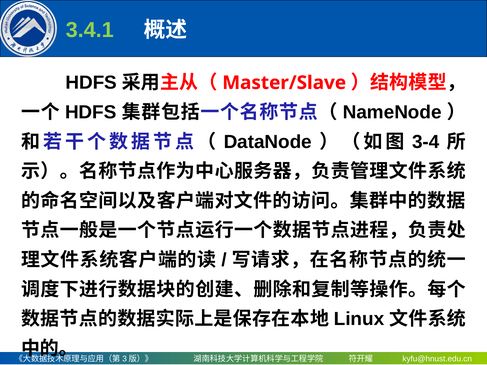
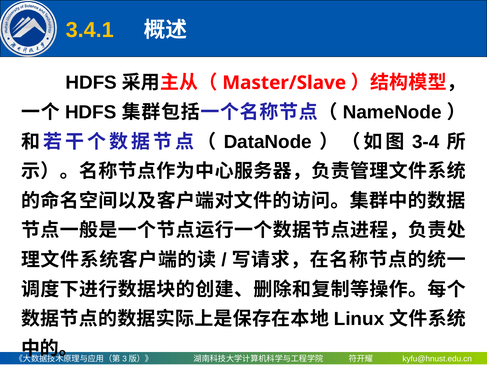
3.4.1 colour: light green -> yellow (90, 30)
